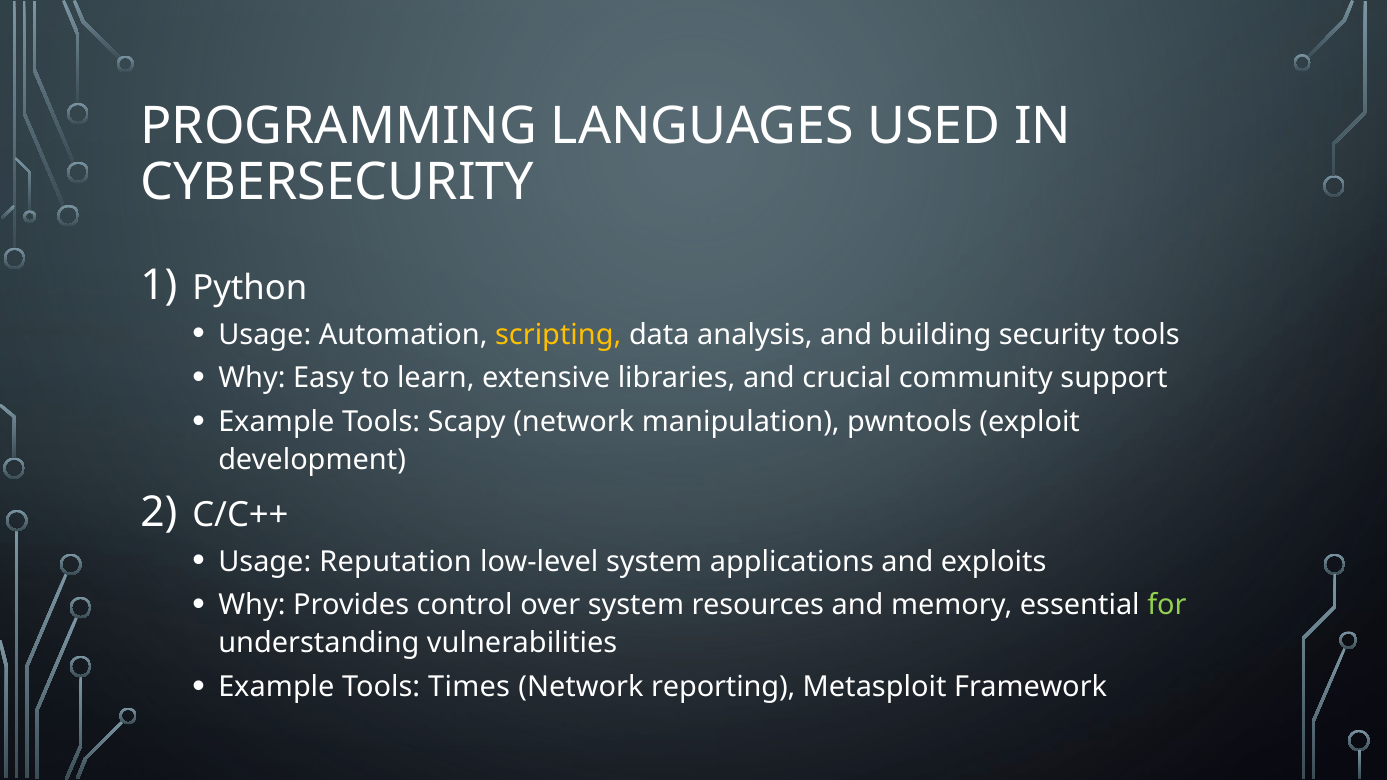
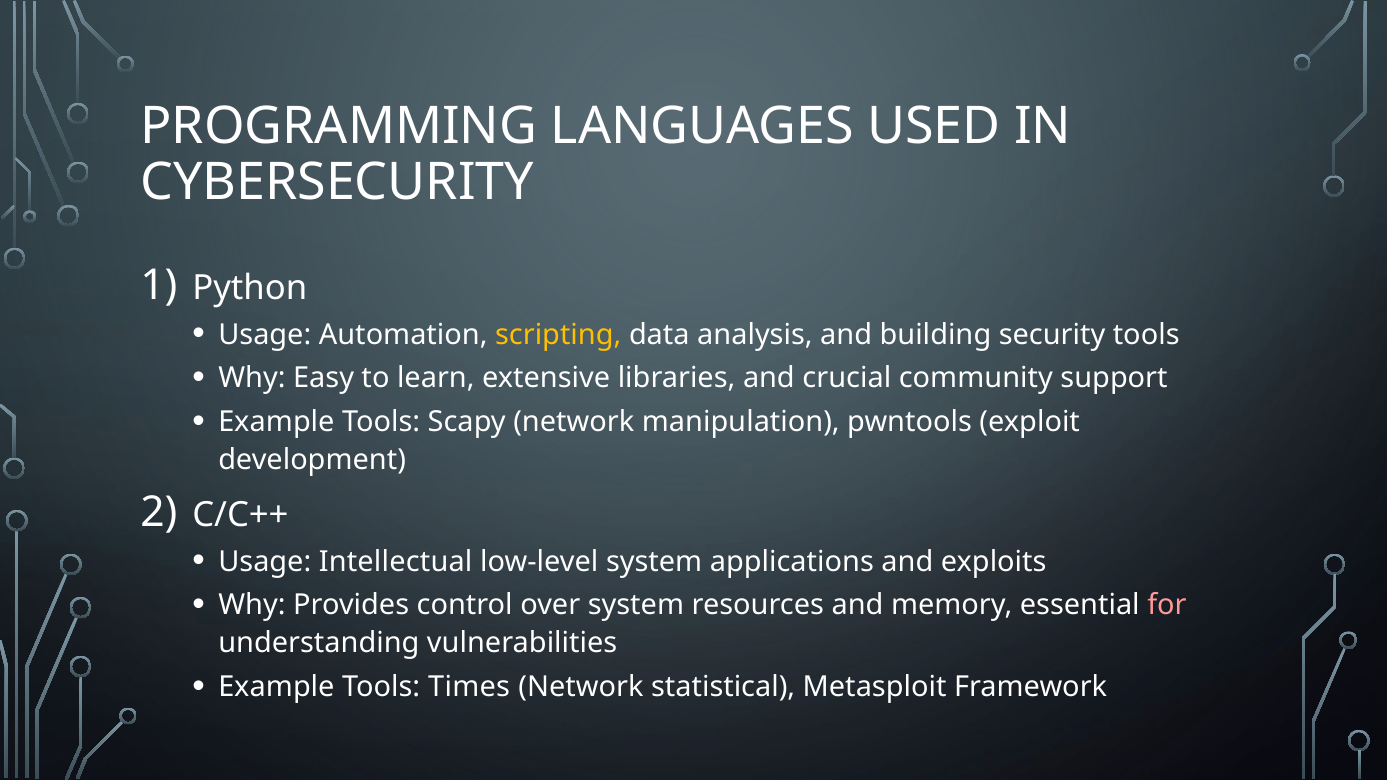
Reputation: Reputation -> Intellectual (396, 562)
for colour: light green -> pink (1167, 606)
reporting: reporting -> statistical (723, 687)
